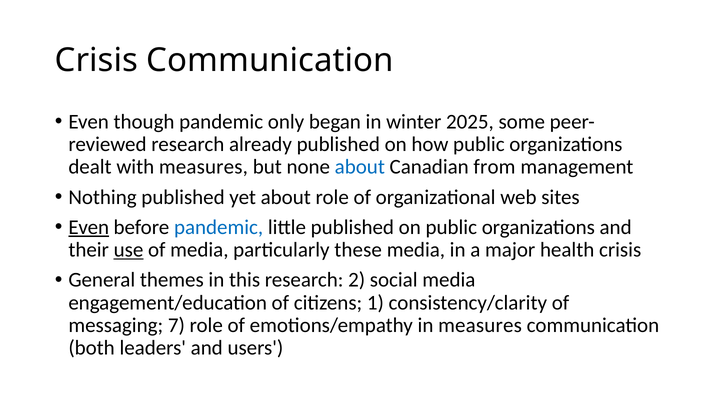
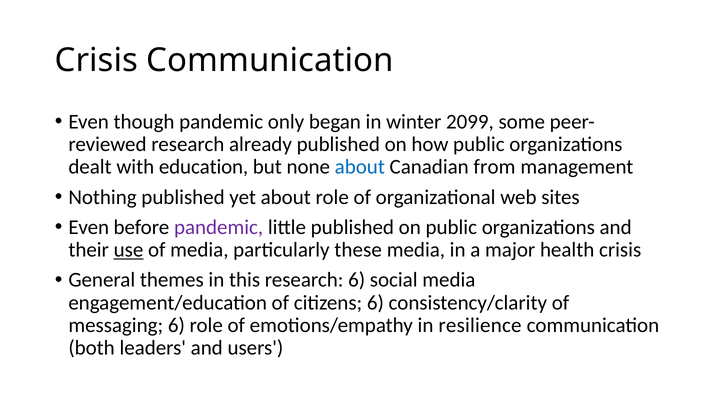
2025: 2025 -> 2099 (470, 122)
with measures: measures -> education (204, 167)
Even underline: present -> none (89, 227)
pandemic colour: blue -> purple (219, 227)
research 2: 2 -> 6 (357, 280)
citizens 1: 1 -> 6 (375, 303)
messaging 7: 7 -> 6 (176, 325)
in measures: measures -> resilience (480, 325)
